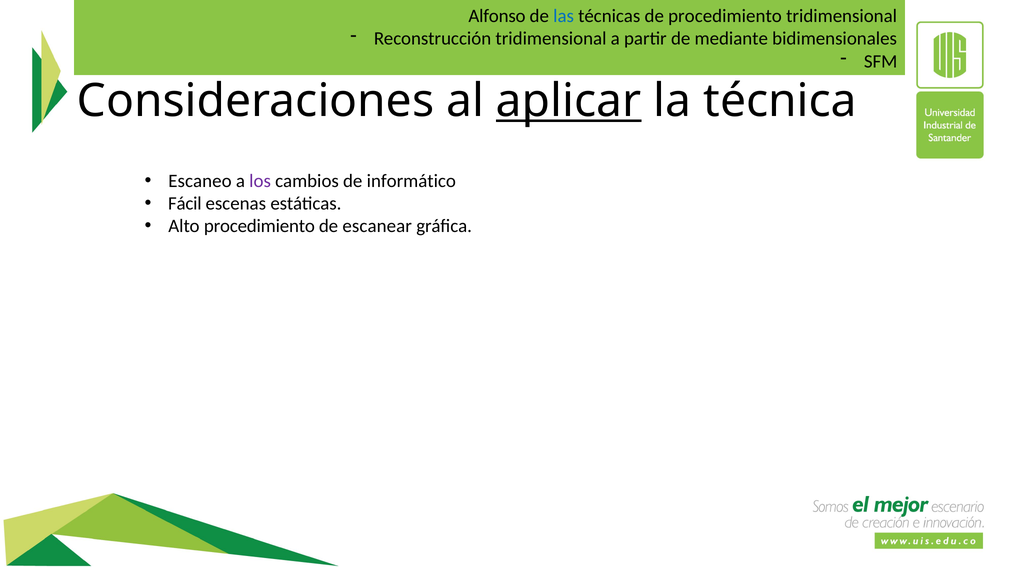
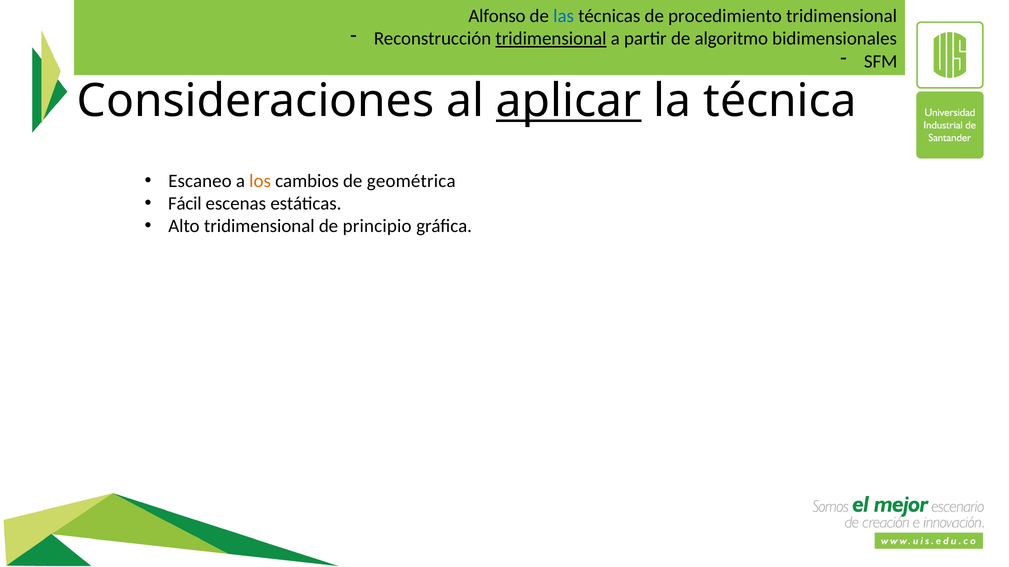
tridimensional underline: none -> present (551, 39)
mediante: mediante -> algoritmo (731, 39)
los colour: purple -> orange (260, 181)
informático: informático -> geométrica (411, 181)
Alto procedimiento: procedimiento -> tridimensional (259, 226)
escanear: escanear -> principio (377, 226)
